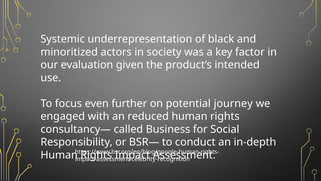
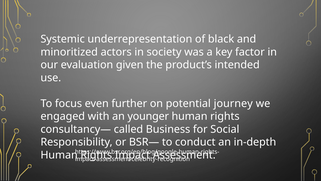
reduced: reduced -> younger (148, 116)
